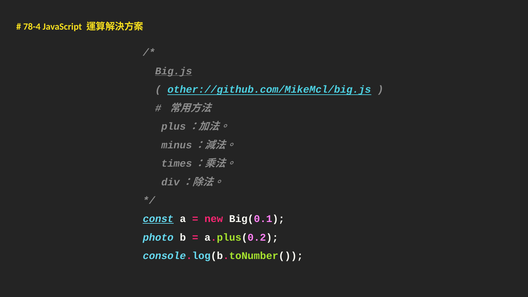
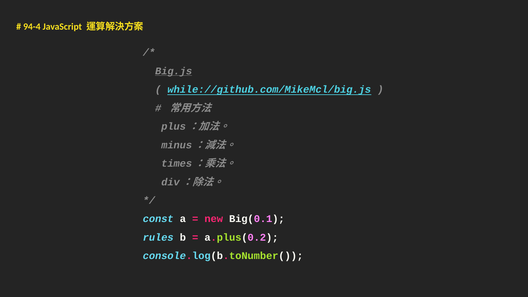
78-4: 78-4 -> 94-4 (32, 27)
other://github.com/MikeMcl/big.js: other://github.com/MikeMcl/big.js -> while://github.com/MikeMcl/big.js (269, 90)
const underline: present -> none (158, 219)
photo: photo -> rules (158, 237)
